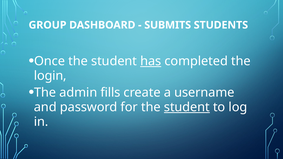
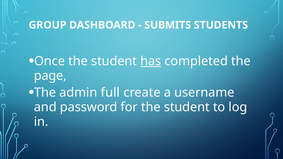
login: login -> page (50, 76)
fills: fills -> full (110, 93)
student underline: present -> none (187, 107)
